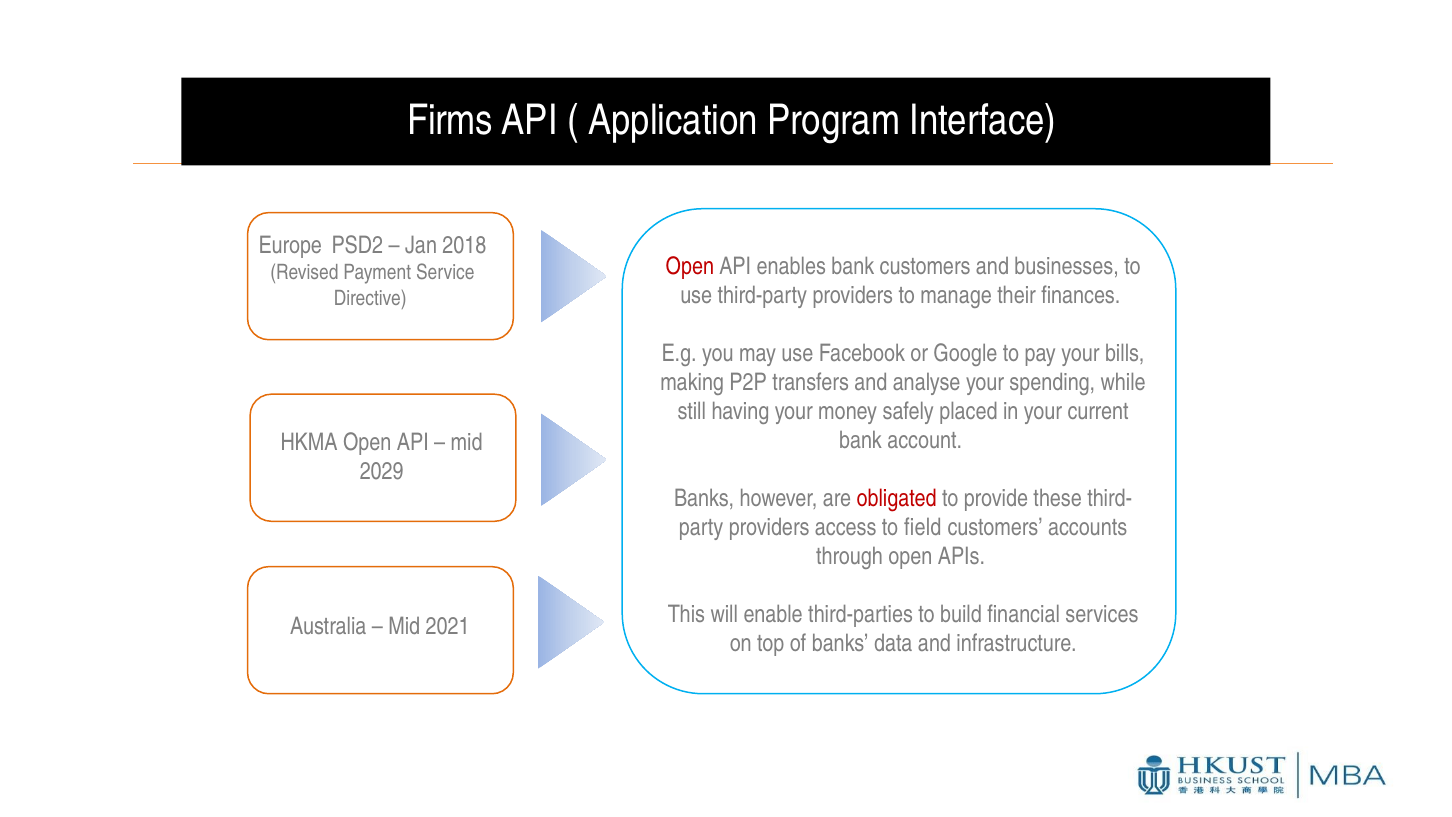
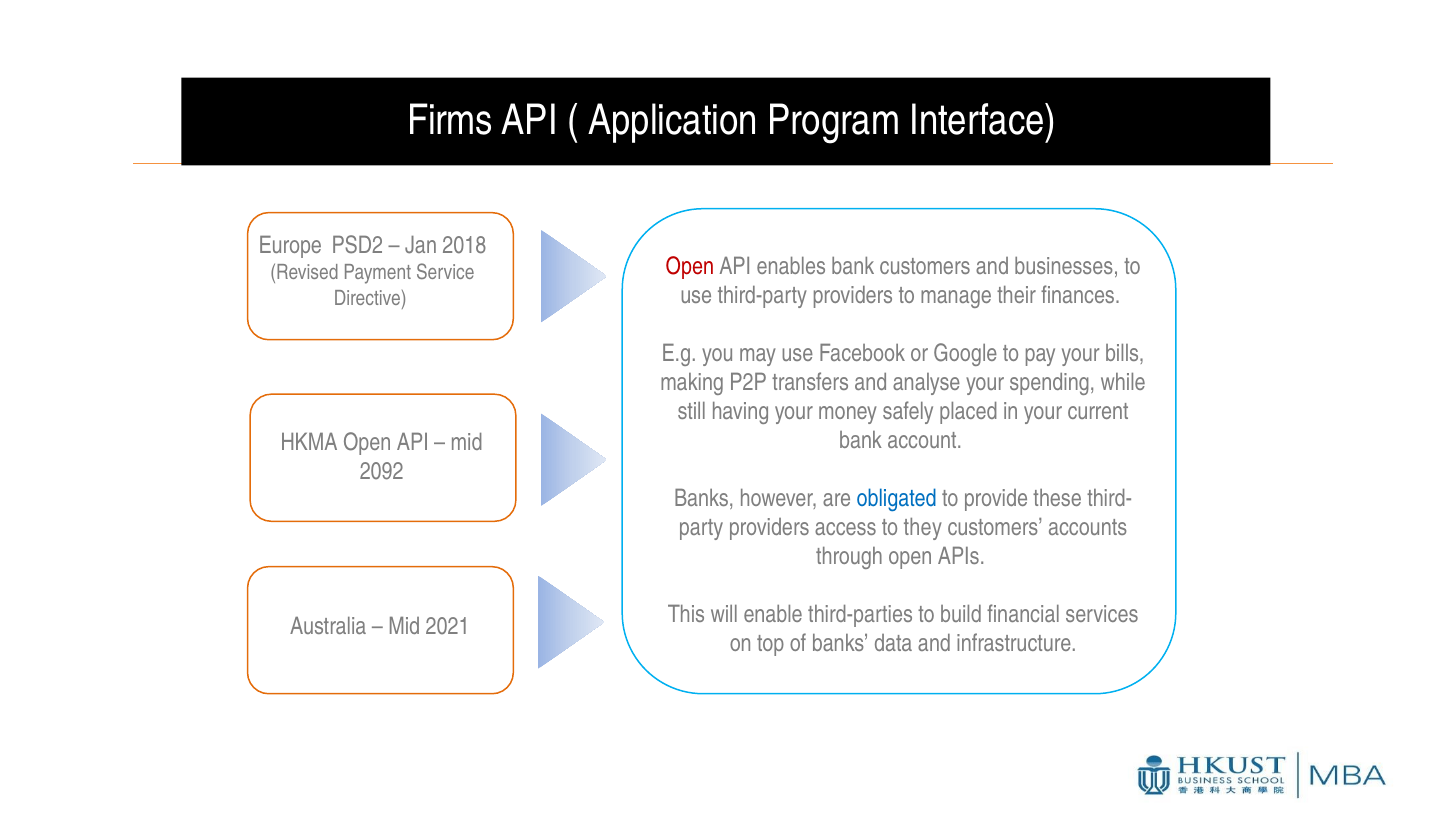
2029: 2029 -> 2092 (382, 472)
obligated colour: red -> blue (897, 498)
field: field -> they (923, 527)
